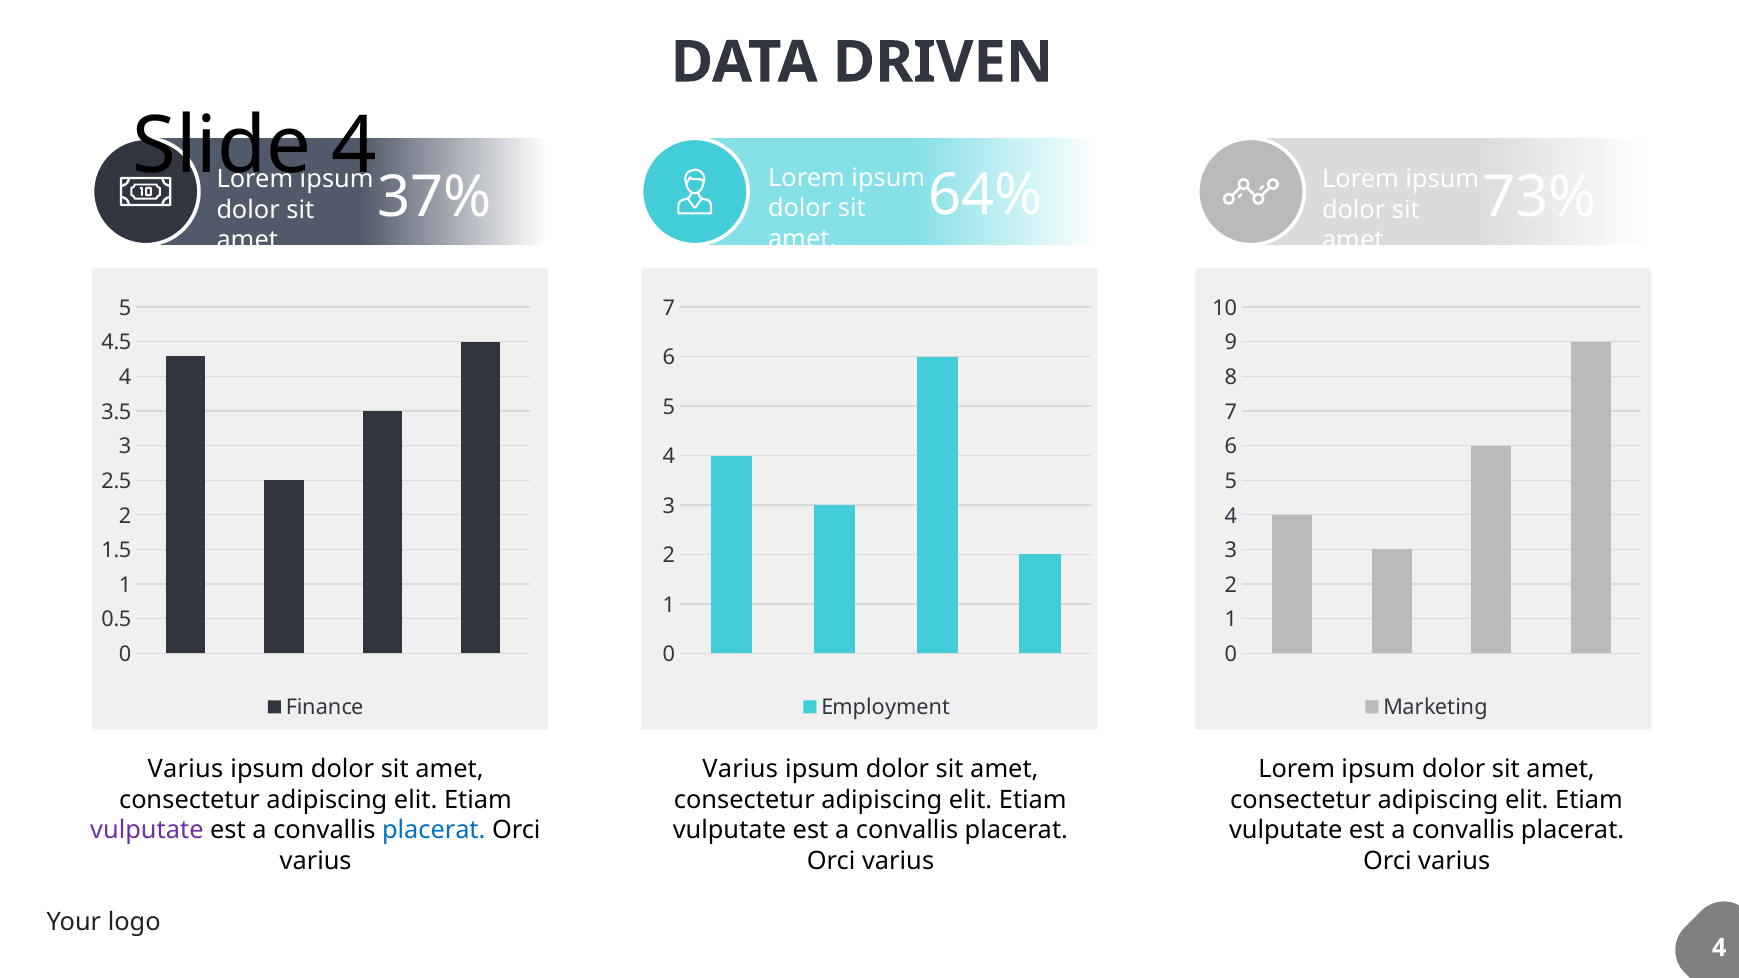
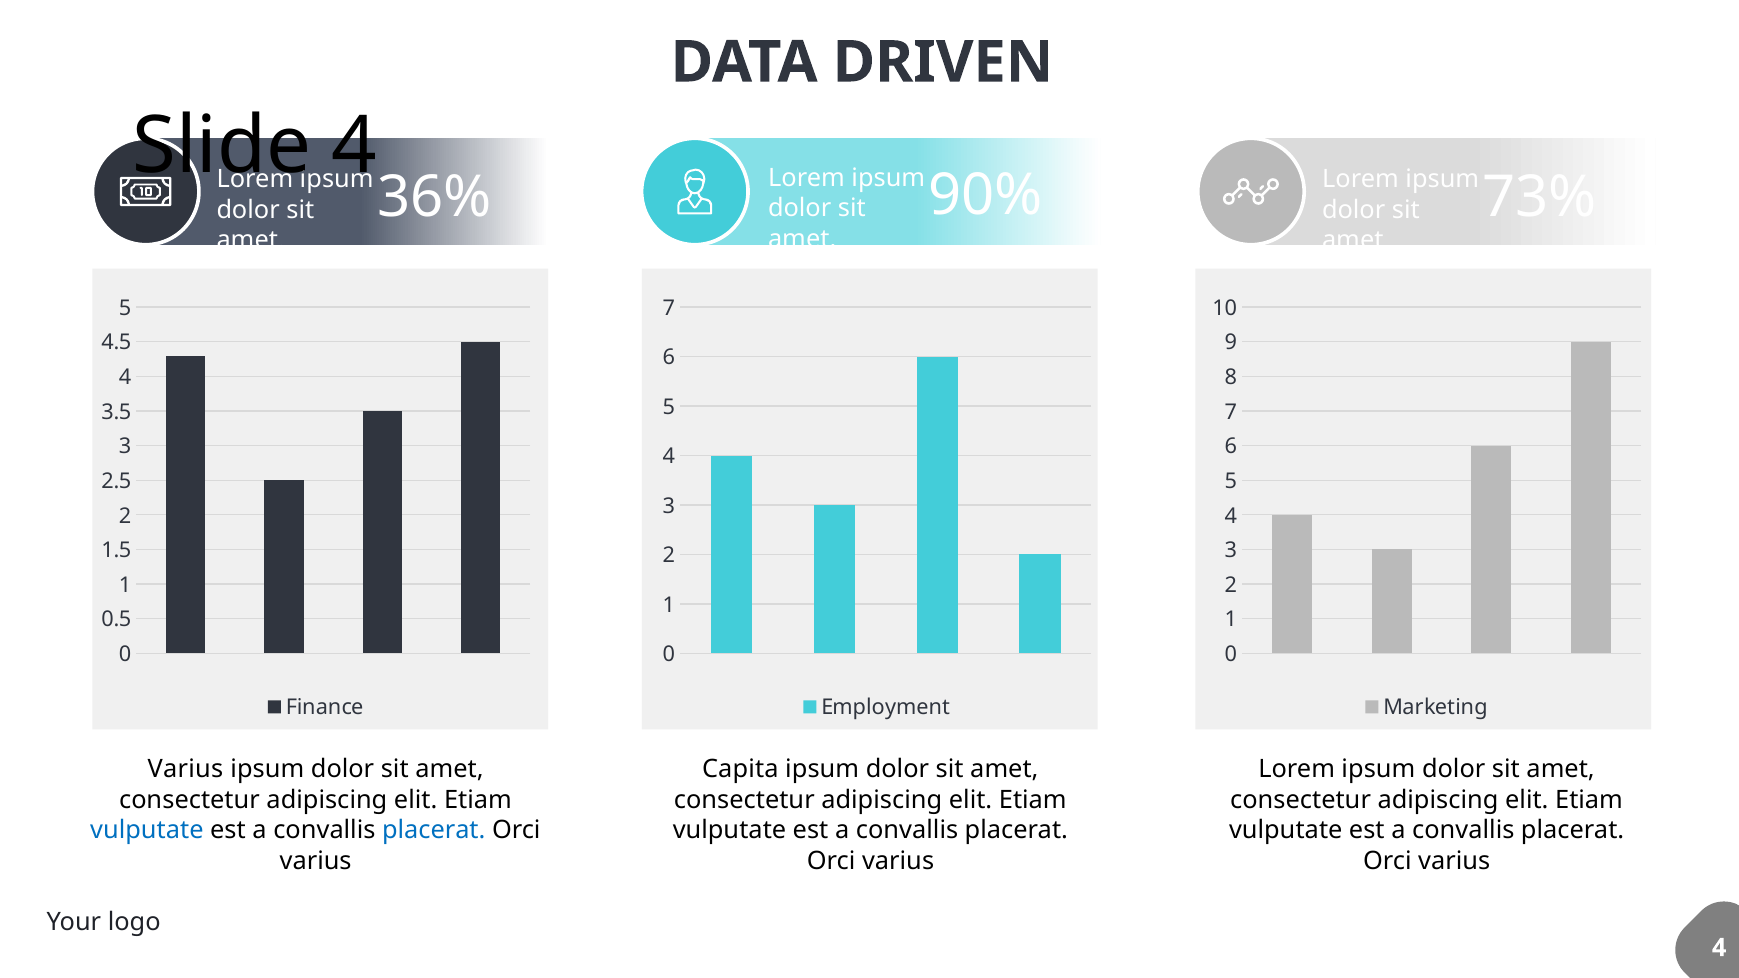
64%: 64% -> 90% (986, 196)
37%: 37% -> 36% (434, 197)
Varius: Varius -> Capita (740, 770)
vulputate colour: purple -> blue (147, 830)
